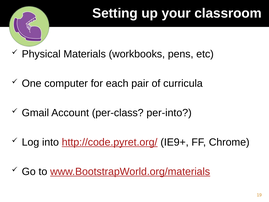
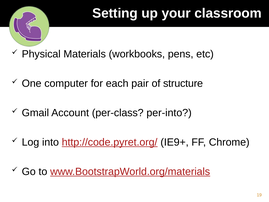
curricula: curricula -> structure (183, 83)
